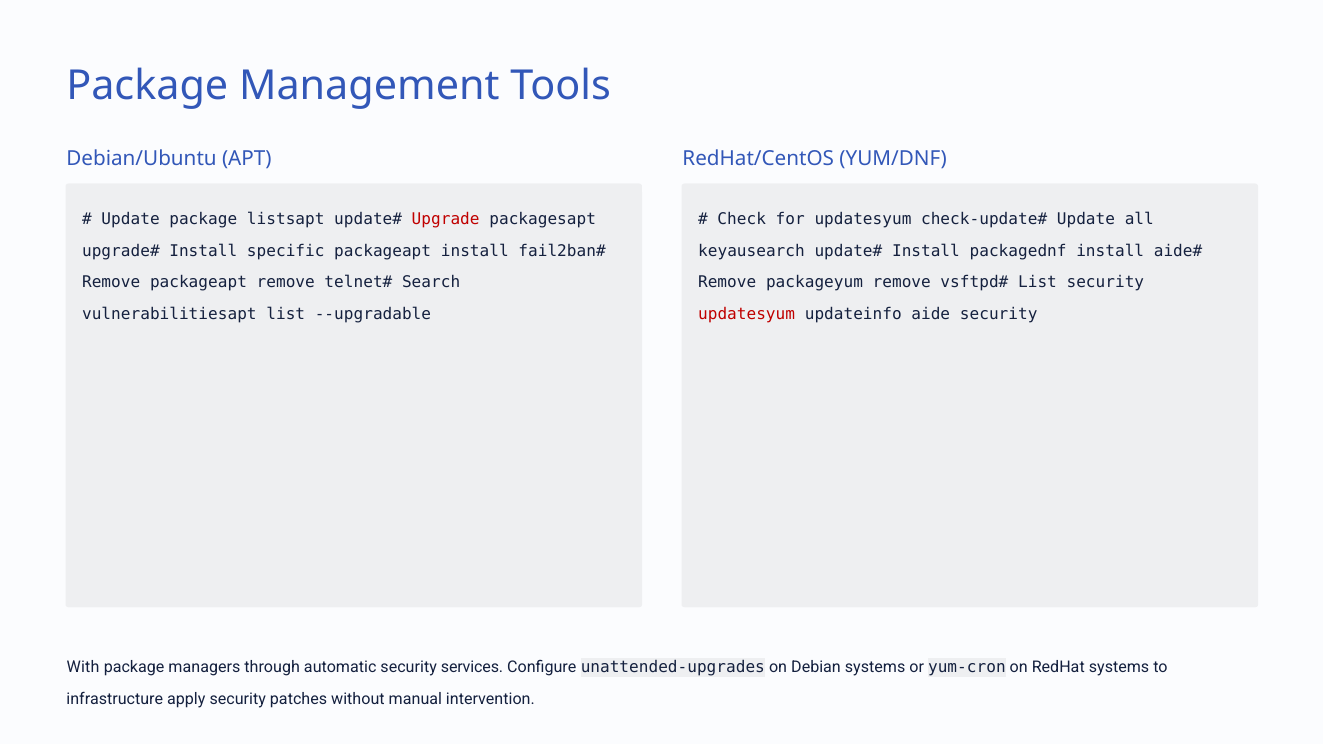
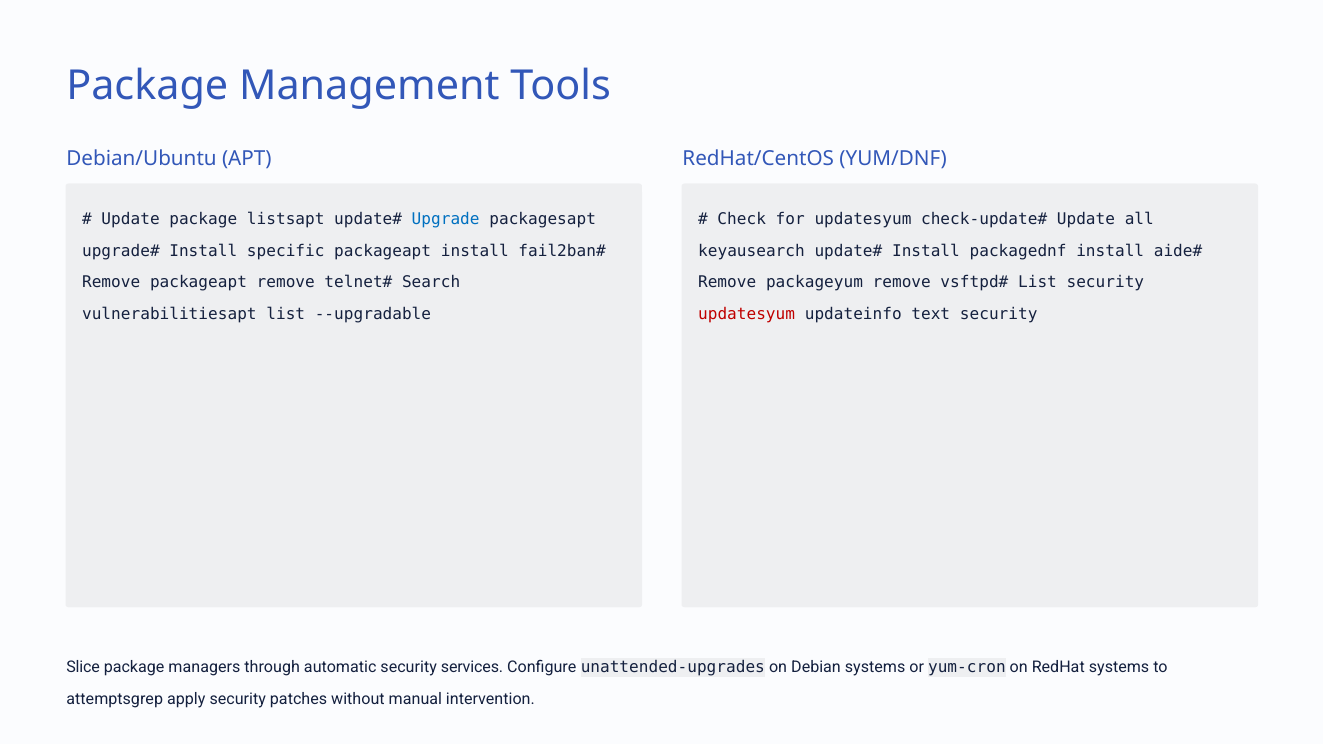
Upgrade colour: red -> blue (446, 219)
aide: aide -> text (931, 314)
With: With -> Slice (83, 668)
infrastructure: infrastructure -> attemptsgrep (115, 699)
